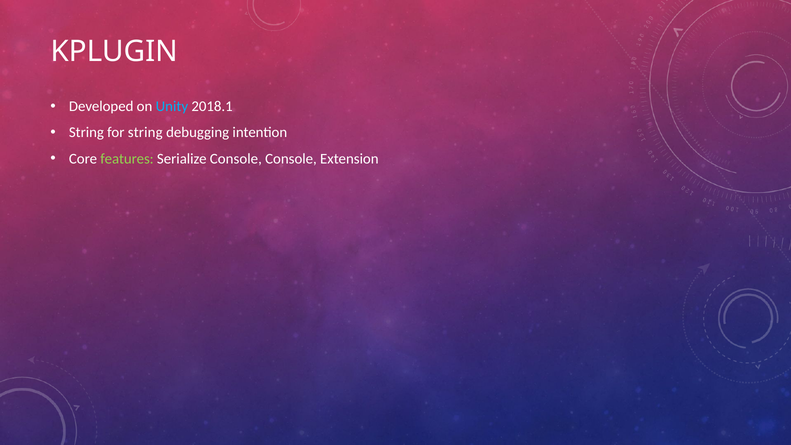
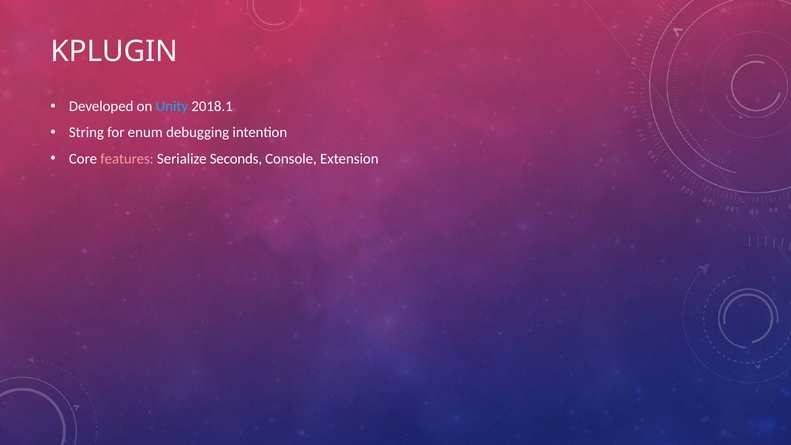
for string: string -> enum (145, 133)
features colour: light green -> pink (127, 159)
Serialize Console: Console -> Seconds (236, 159)
